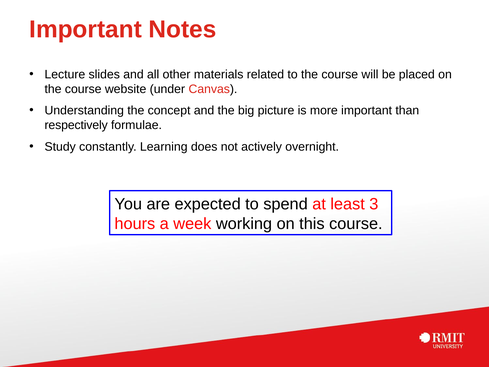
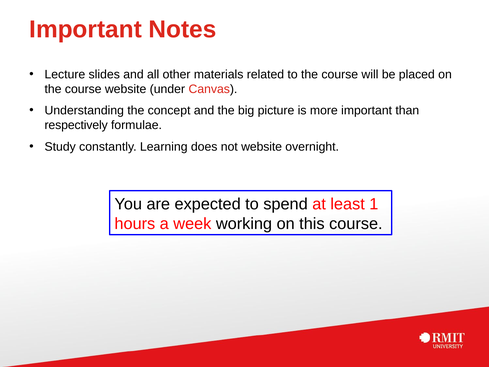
not actively: actively -> website (262, 147)
3: 3 -> 1 (374, 204)
